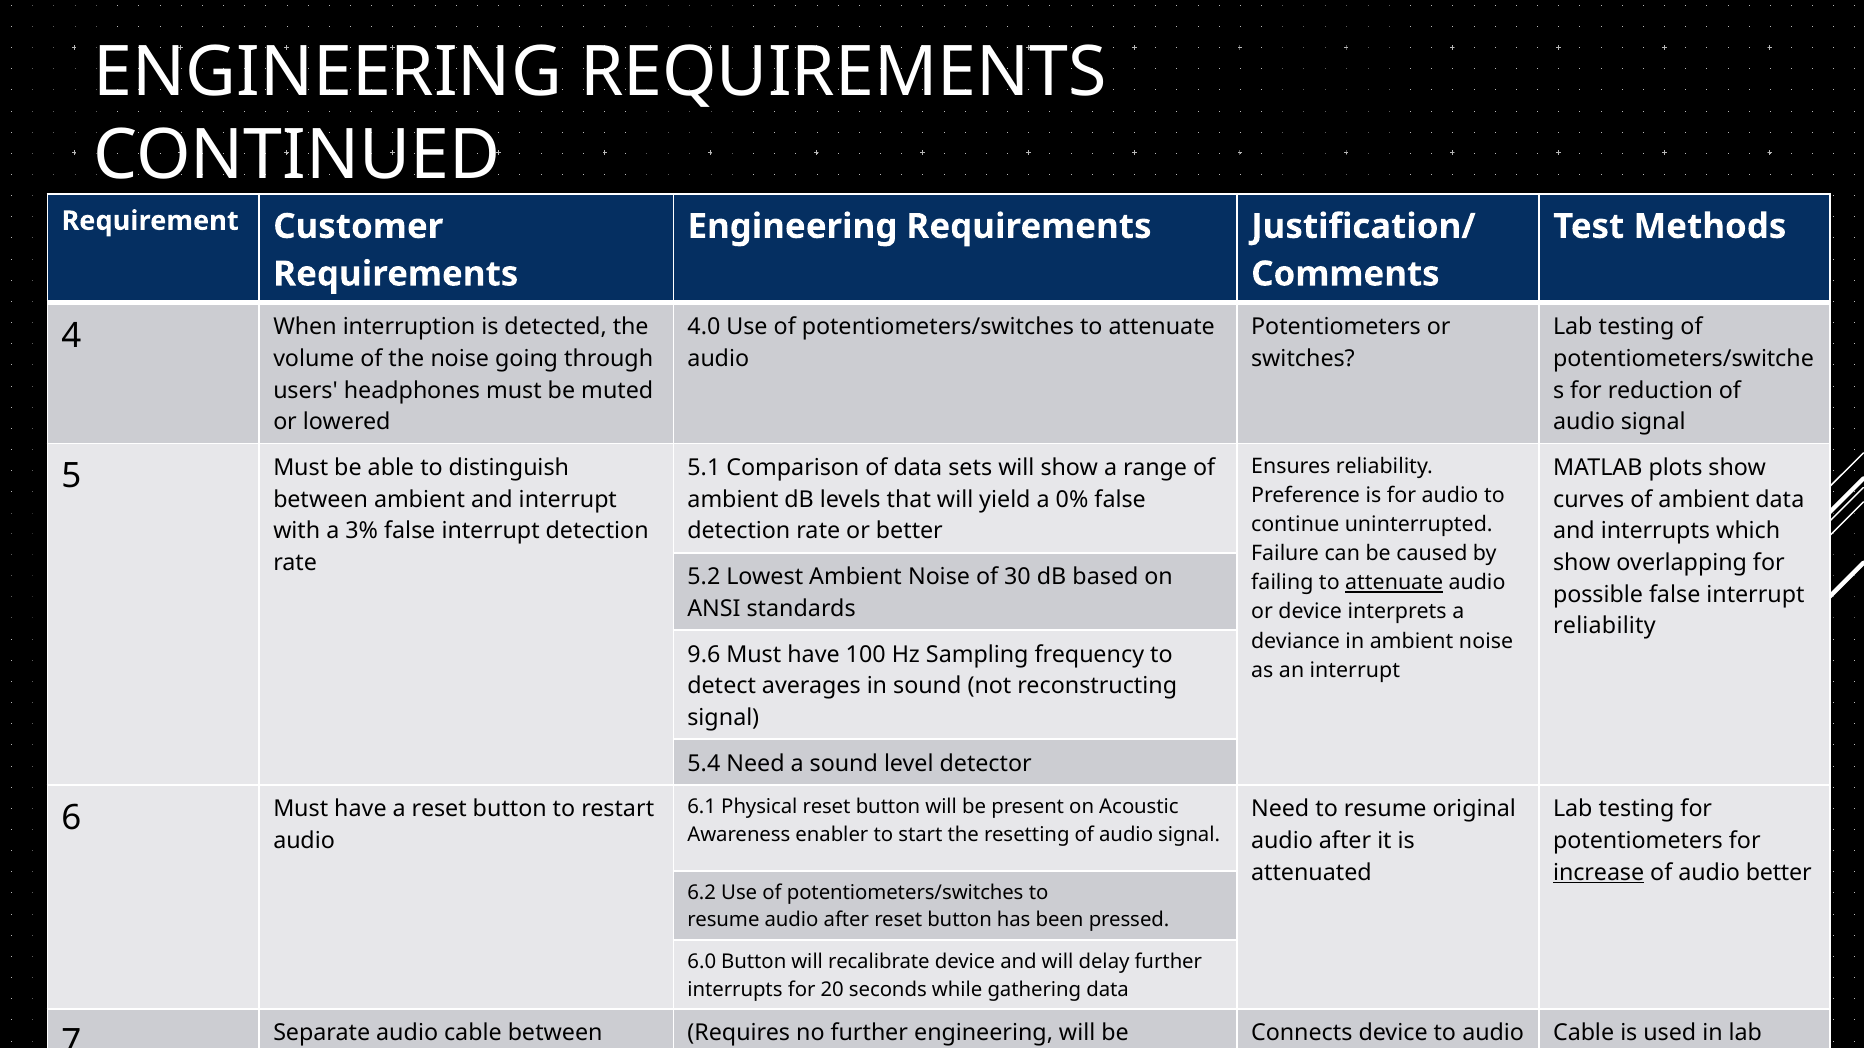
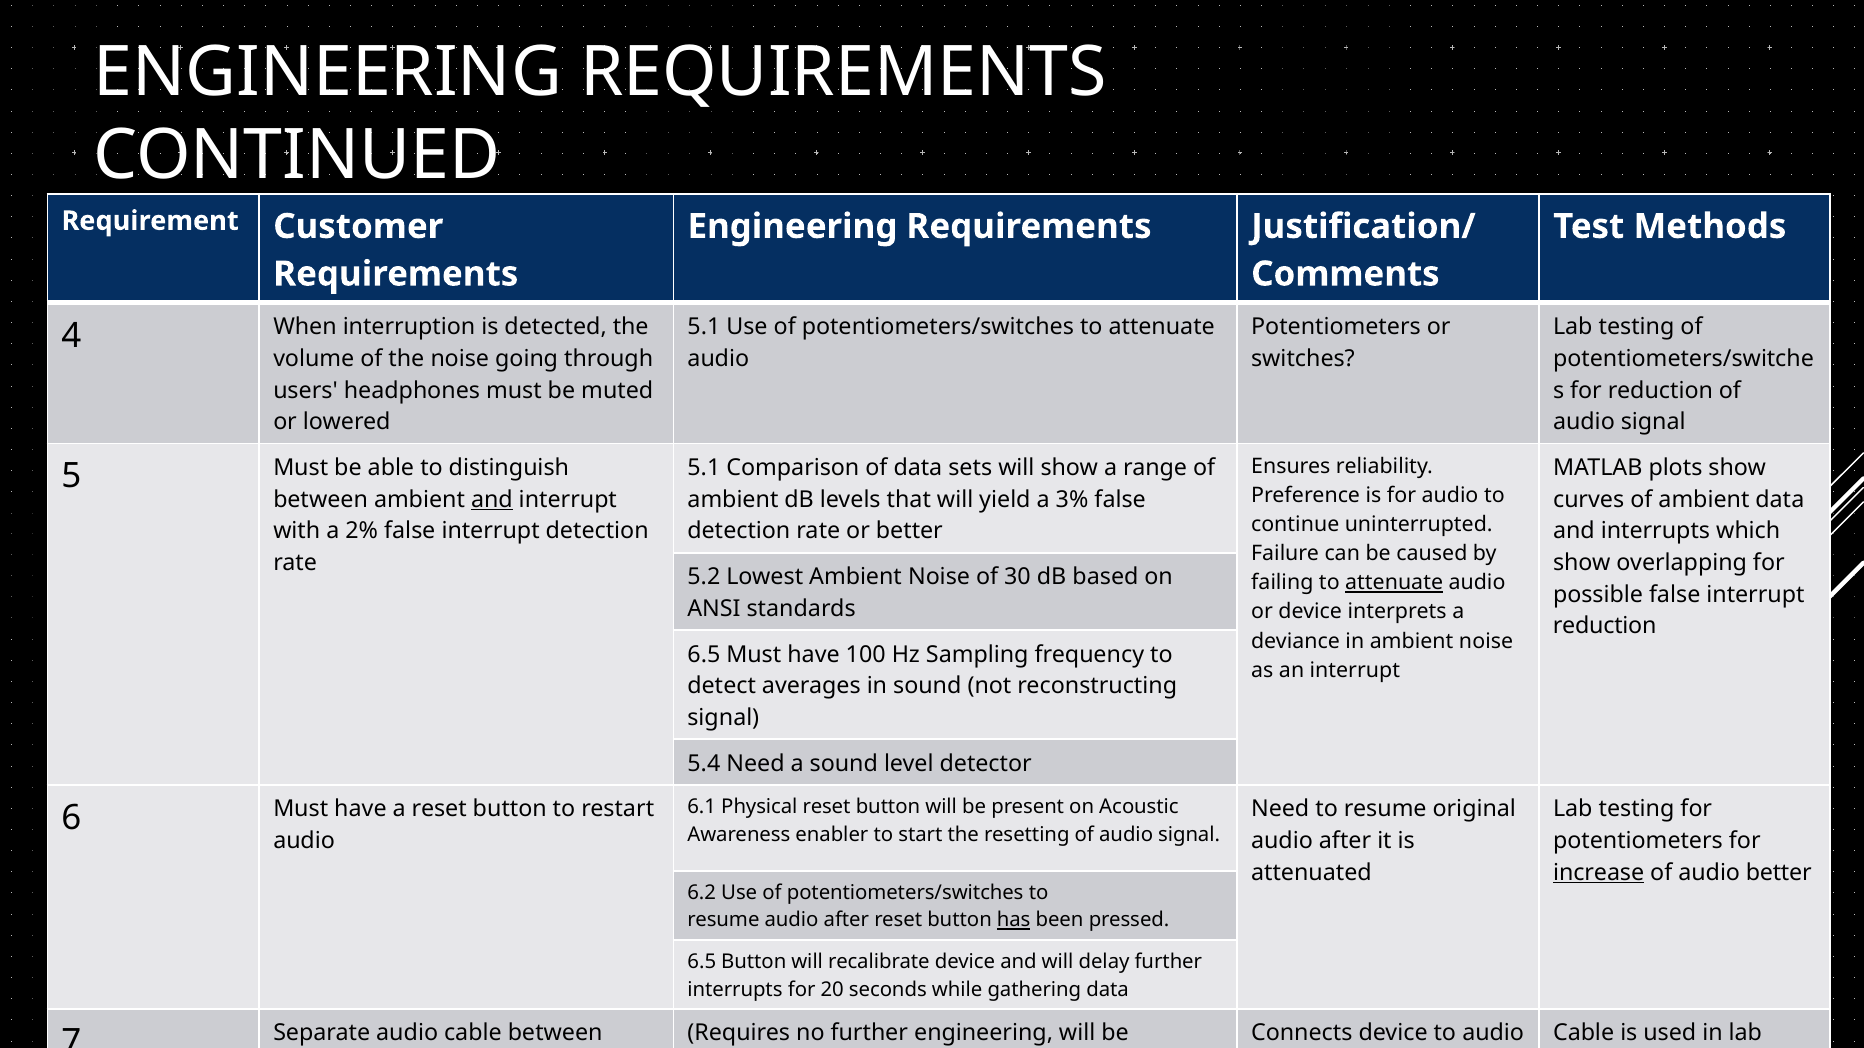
4.0: 4.0 -> 5.1 (704, 327)
and underline: none -> present (492, 500)
0%: 0% -> 3% (1072, 500)
3%: 3% -> 2% (362, 531)
reliability: reliability -> reduction (1605, 627)
9.6: 9.6 -> 6.5 (704, 655)
has underline: none -> present (1014, 921)
6.0: 6.0 -> 6.5 (702, 962)
